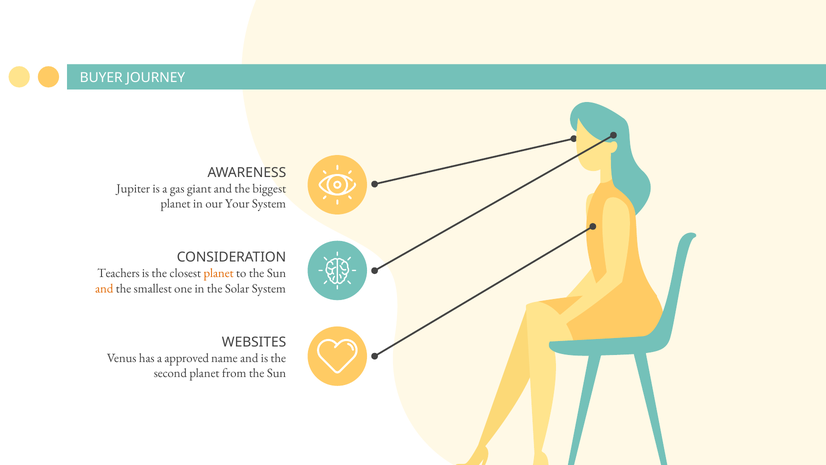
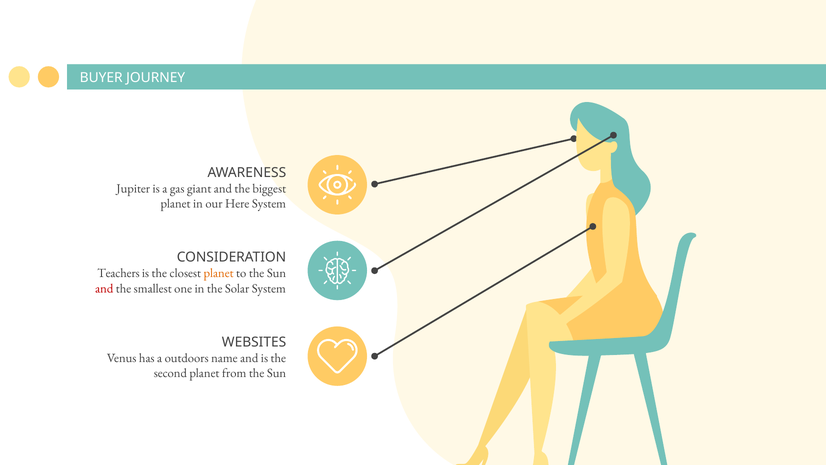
Your: Your -> Here (237, 203)
and colour: orange -> red (104, 288)
approved: approved -> outdoors (187, 358)
